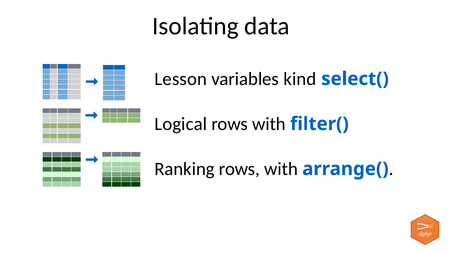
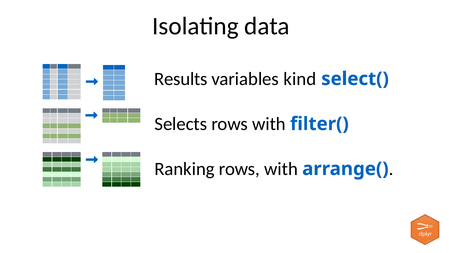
Lesson: Lesson -> Results (181, 79)
Logical: Logical -> Selects (181, 124)
